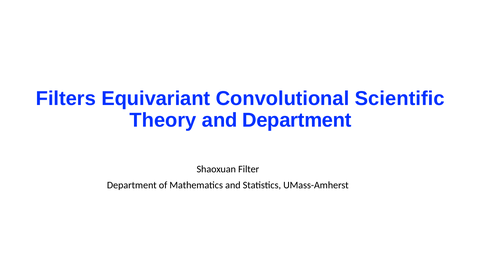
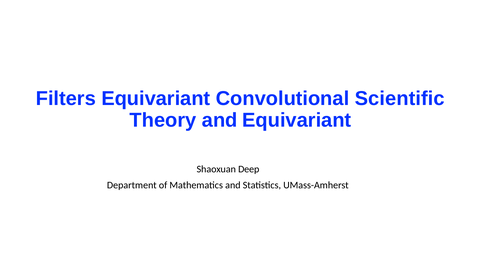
and Department: Department -> Equivariant (297, 120)
Filter: Filter -> Deep (249, 169)
